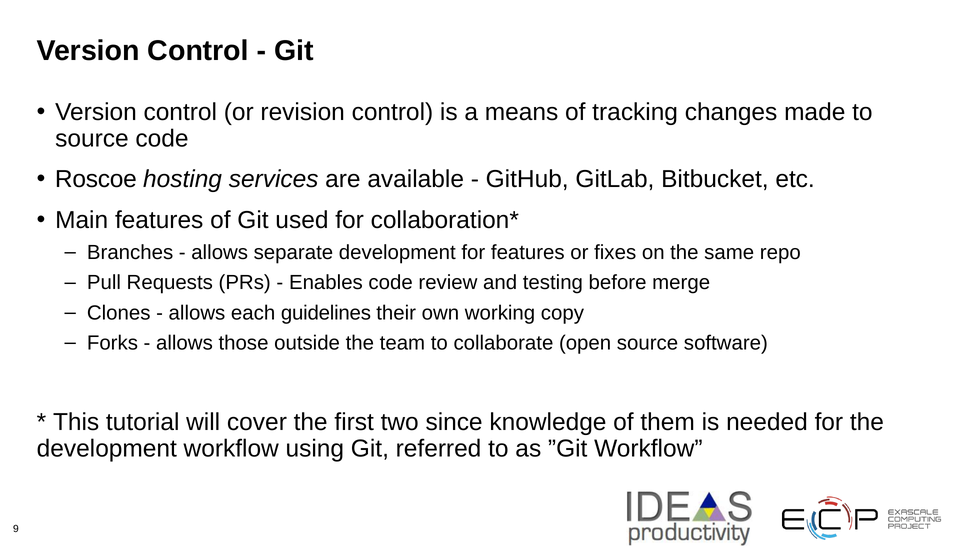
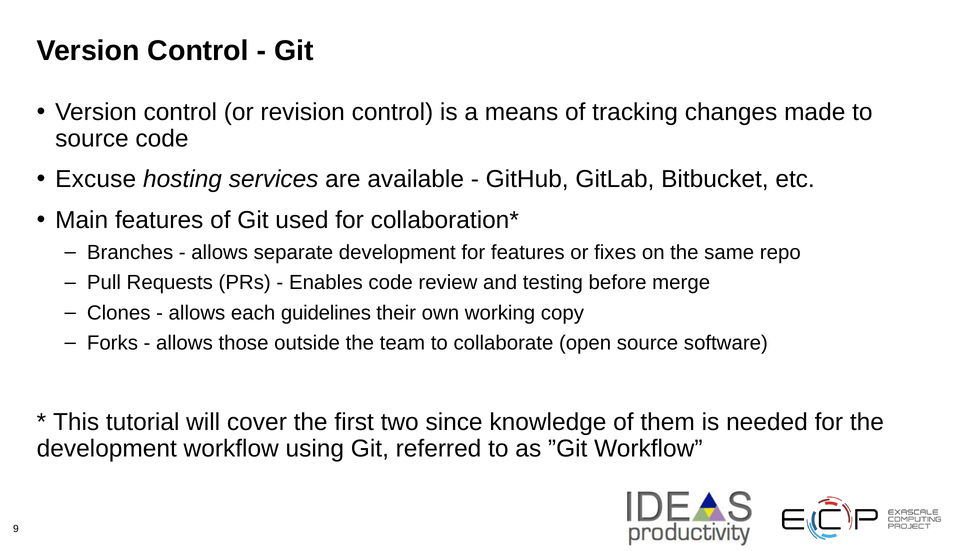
Roscoe: Roscoe -> Excuse (96, 179)
